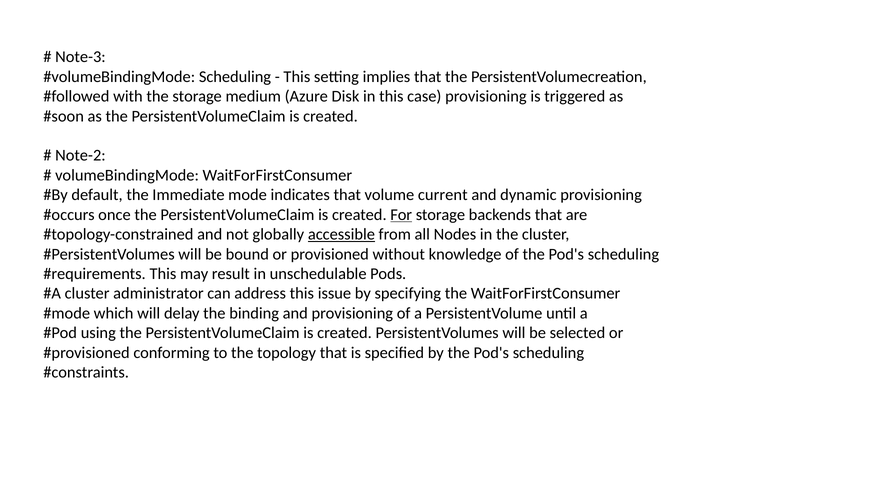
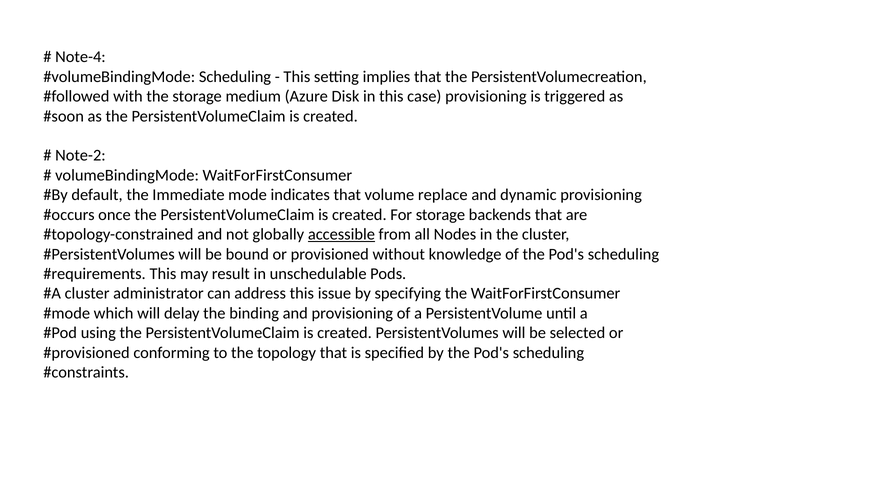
Note-3: Note-3 -> Note-4 (80, 57)
current: current -> replace (443, 195)
For underline: present -> none (401, 215)
